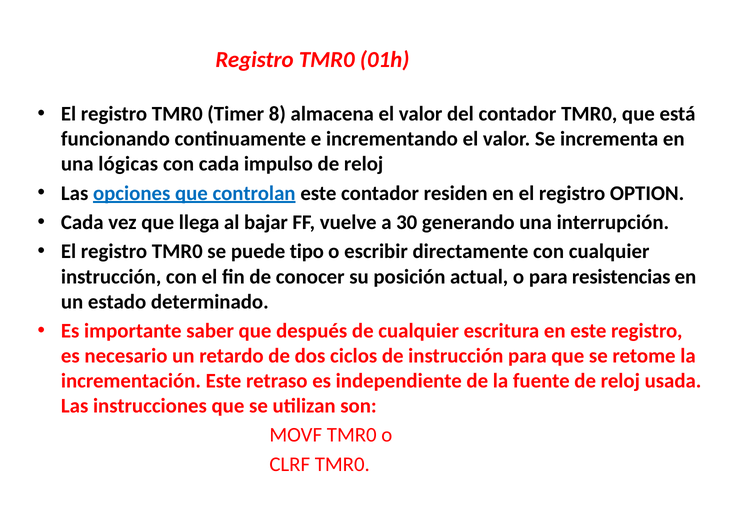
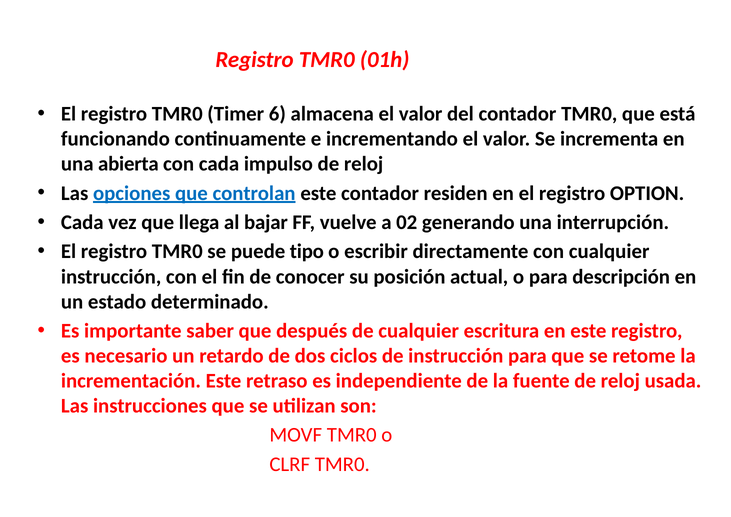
8: 8 -> 6 (277, 114)
lógicas: lógicas -> abierta (128, 164)
30: 30 -> 02 (407, 222)
resistencias: resistencias -> descripción (621, 276)
